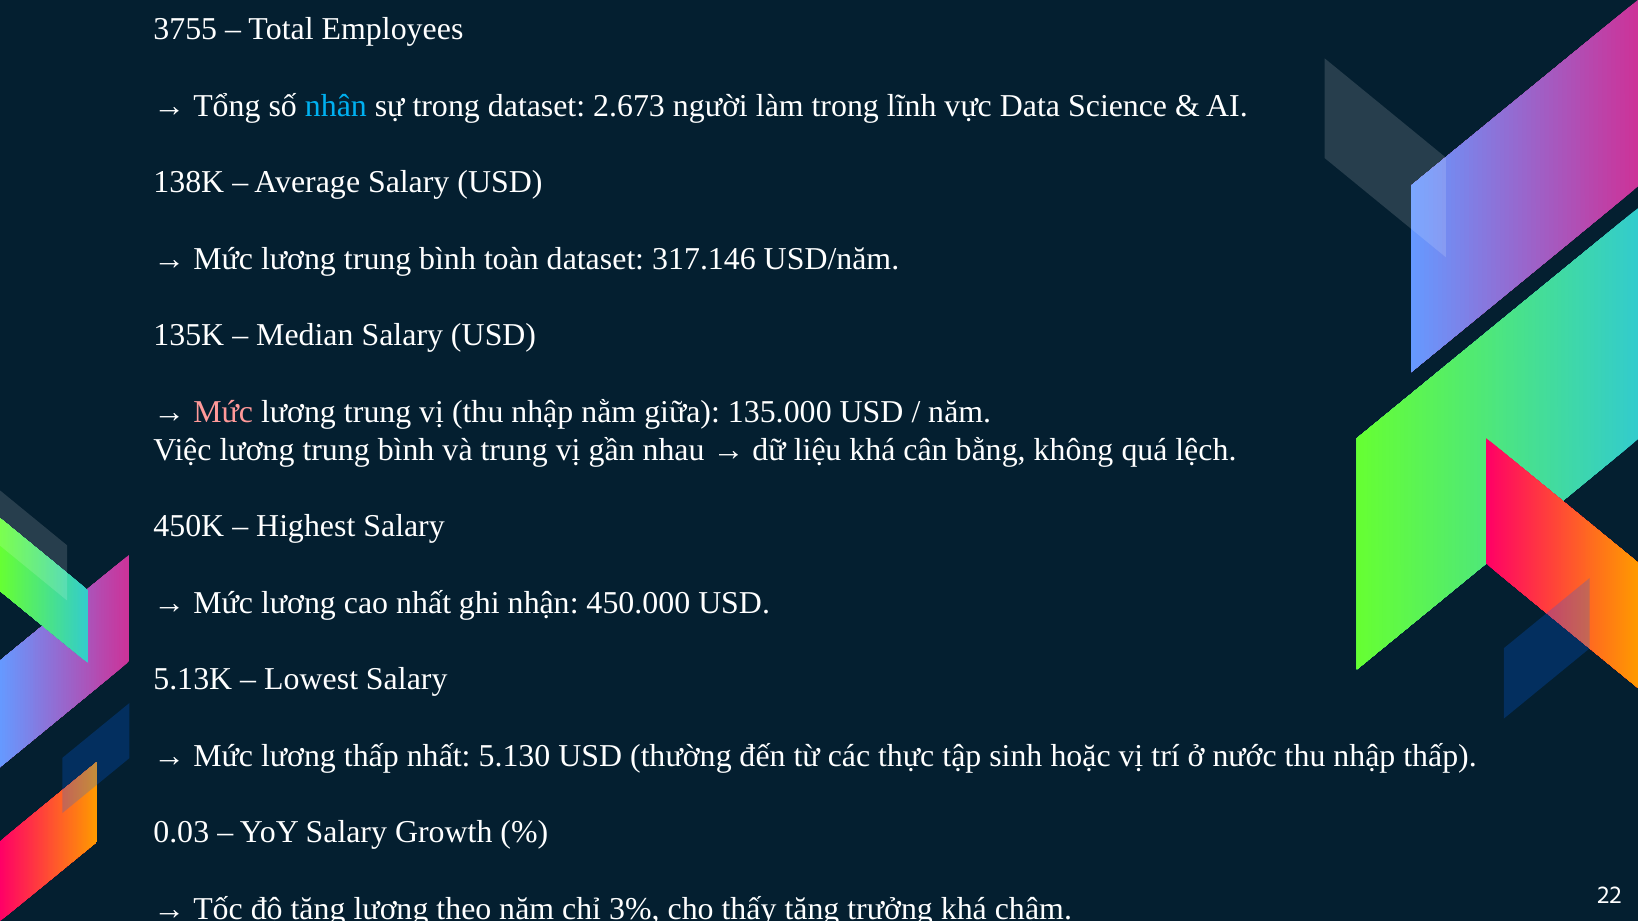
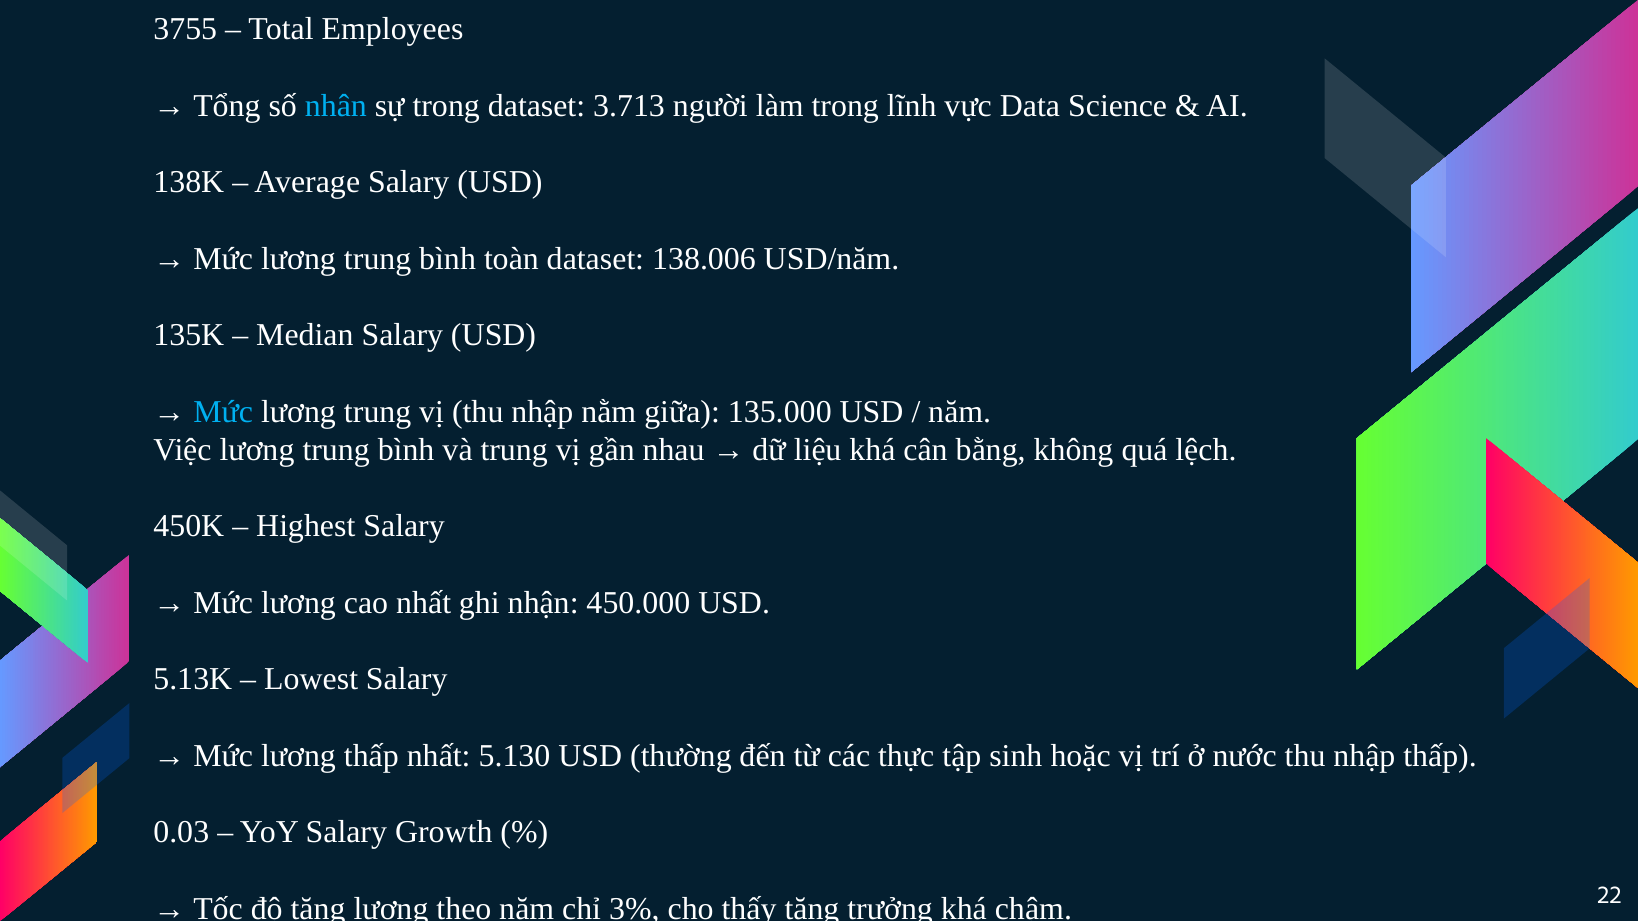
2.673: 2.673 -> 3.713 (629, 106)
317.146: 317.146 -> 138.006 (704, 259)
Mức colour: pink -> light blue (223, 412)
